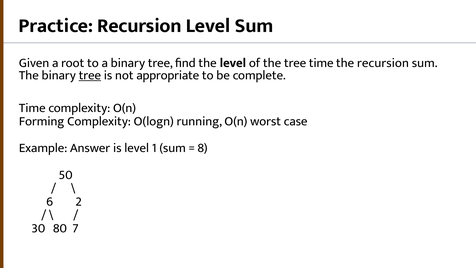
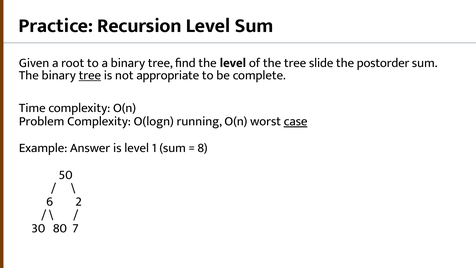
tree time: time -> slide (321, 63)
the recursion: recursion -> postorder (383, 63)
Forming: Forming -> Problem (42, 121)
case underline: none -> present (296, 121)
